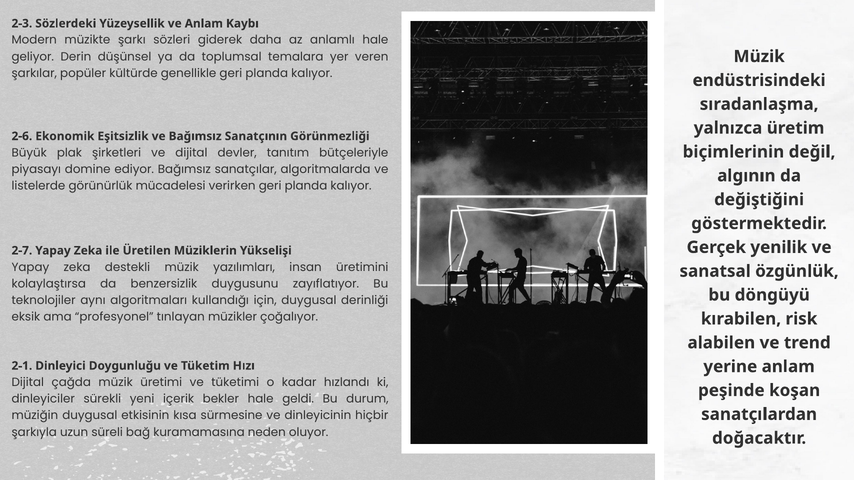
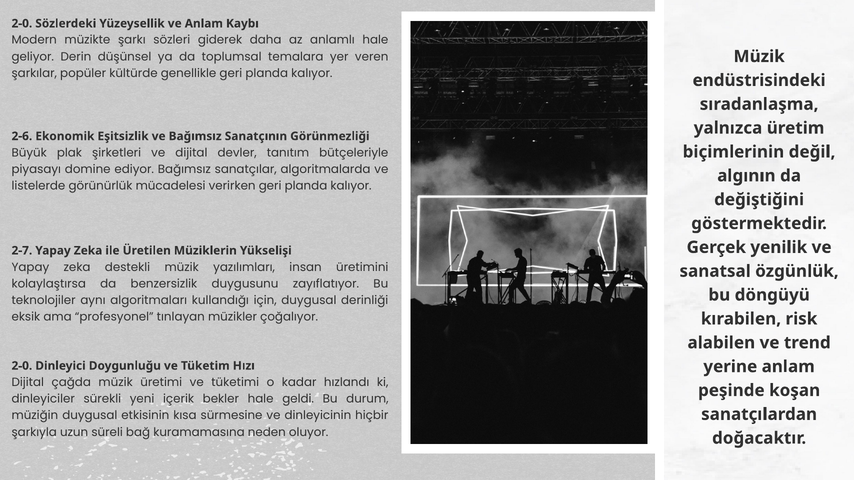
2-3: 2-3 -> 2-0 (22, 24)
2-1: 2-1 -> 2-0 (22, 366)
